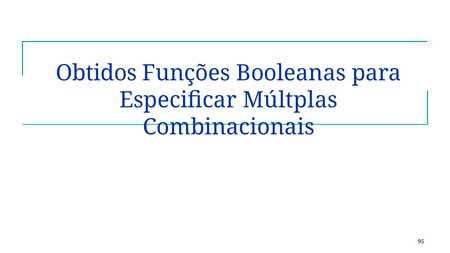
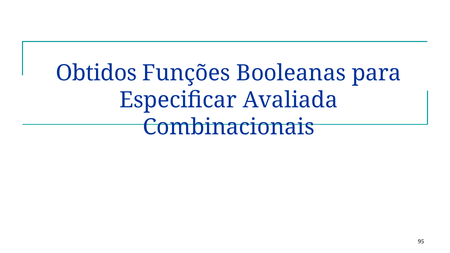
Múltplas: Múltplas -> Avaliada (290, 100)
